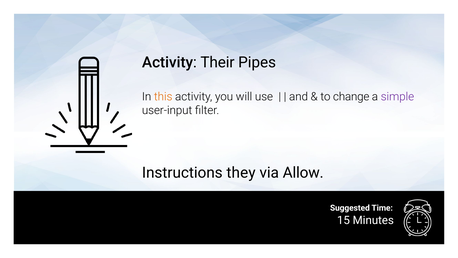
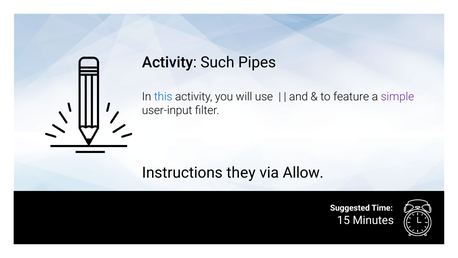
Their: Their -> Such (217, 62)
this colour: orange -> blue (163, 97)
change: change -> feature (351, 97)
